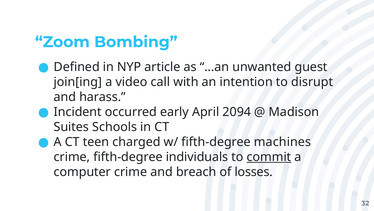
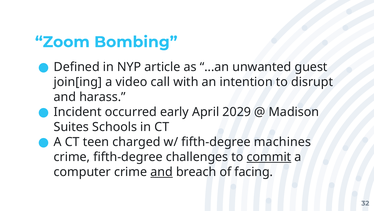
2094: 2094 -> 2029 (237, 112)
individuals: individuals -> challenges (197, 157)
and underline: none -> present (162, 172)
losses: losses -> facing (254, 172)
